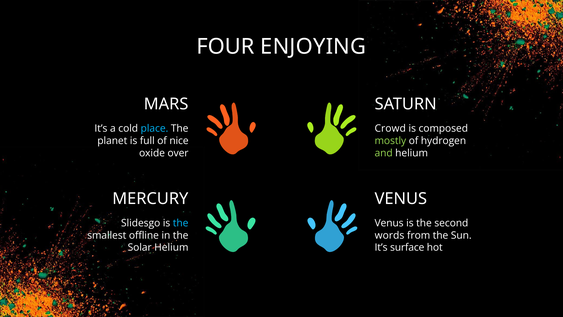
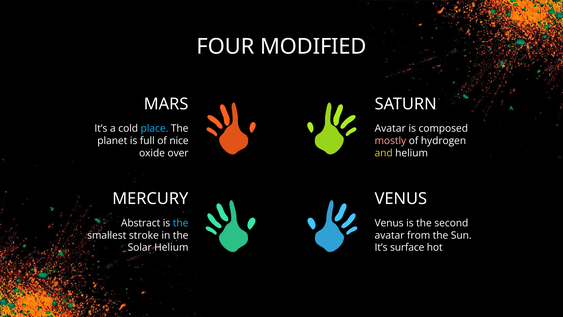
ENJOYING: ENJOYING -> MODIFIED (313, 47)
Crowd: Crowd -> Avatar (390, 129)
mostly colour: light green -> pink (390, 141)
and colour: light green -> yellow (384, 153)
Slidesgo: Slidesgo -> Abstract (141, 223)
offline: offline -> stroke (144, 235)
words: words -> avatar (390, 235)
